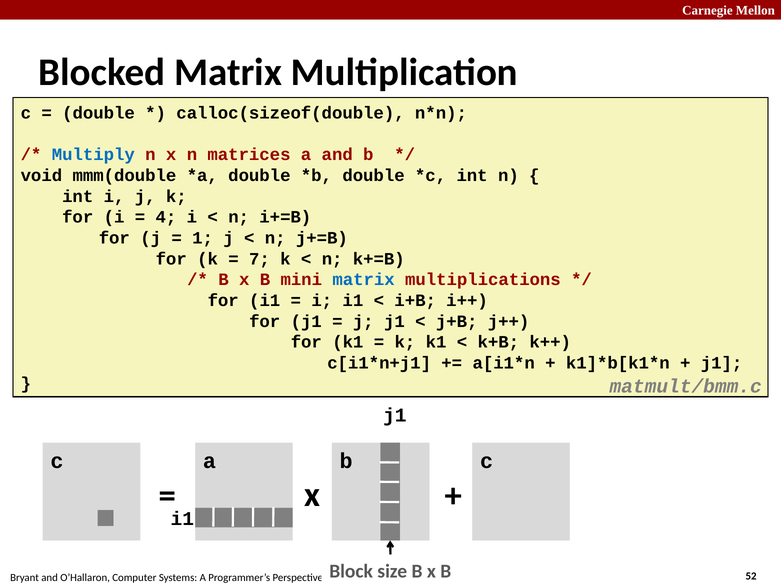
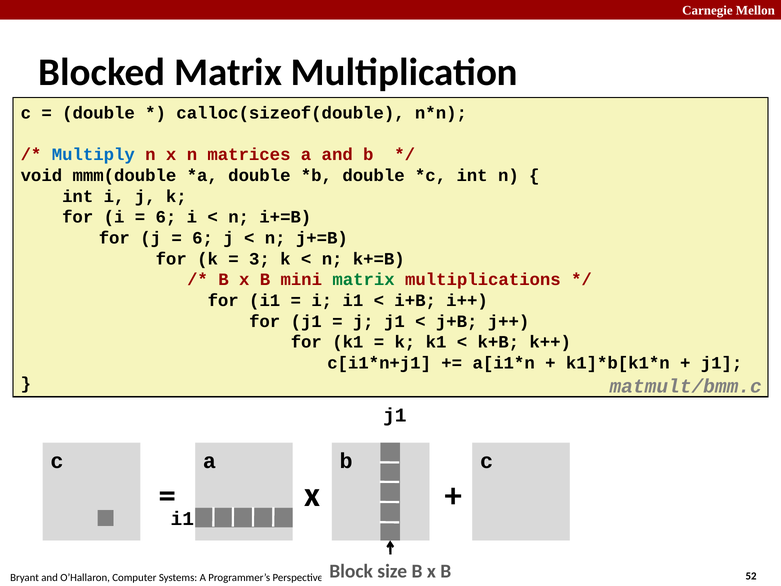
4: 4 -> 6 (166, 217)
1: 1 -> 6 (203, 238)
7: 7 -> 3 (259, 259)
matrix colour: blue -> green (364, 280)
